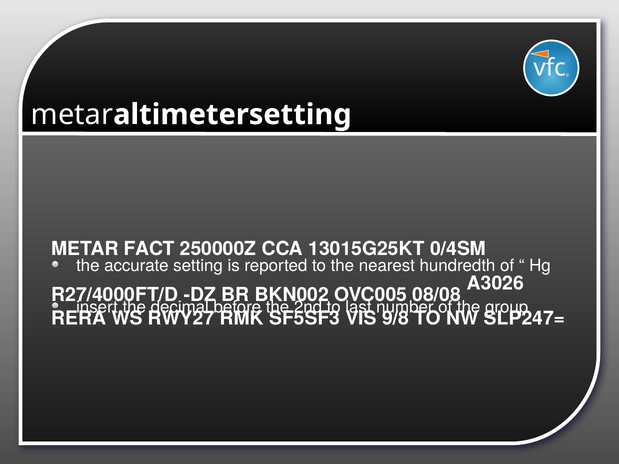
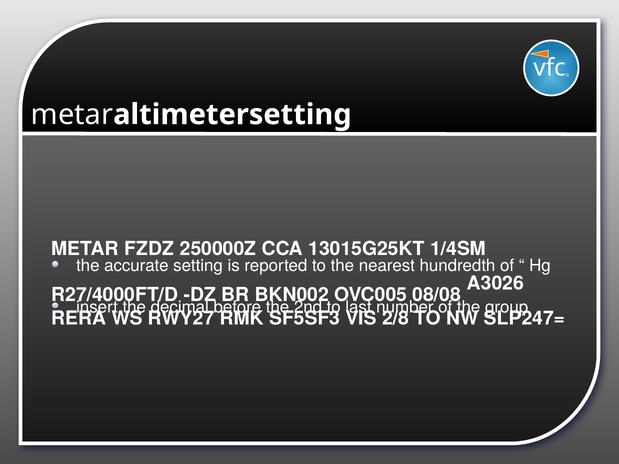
FACT: FACT -> FZDZ (149, 249)
0/4SM: 0/4SM -> 1/4SM (458, 249)
9/8: 9/8 -> 2/8 (396, 318)
